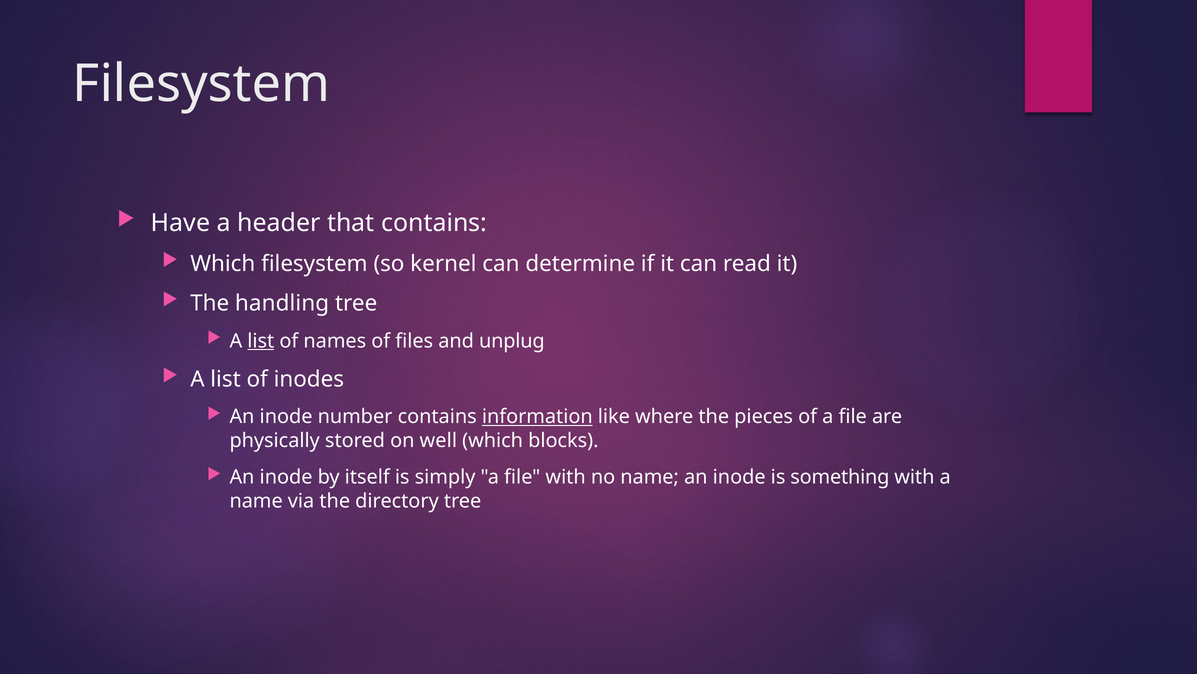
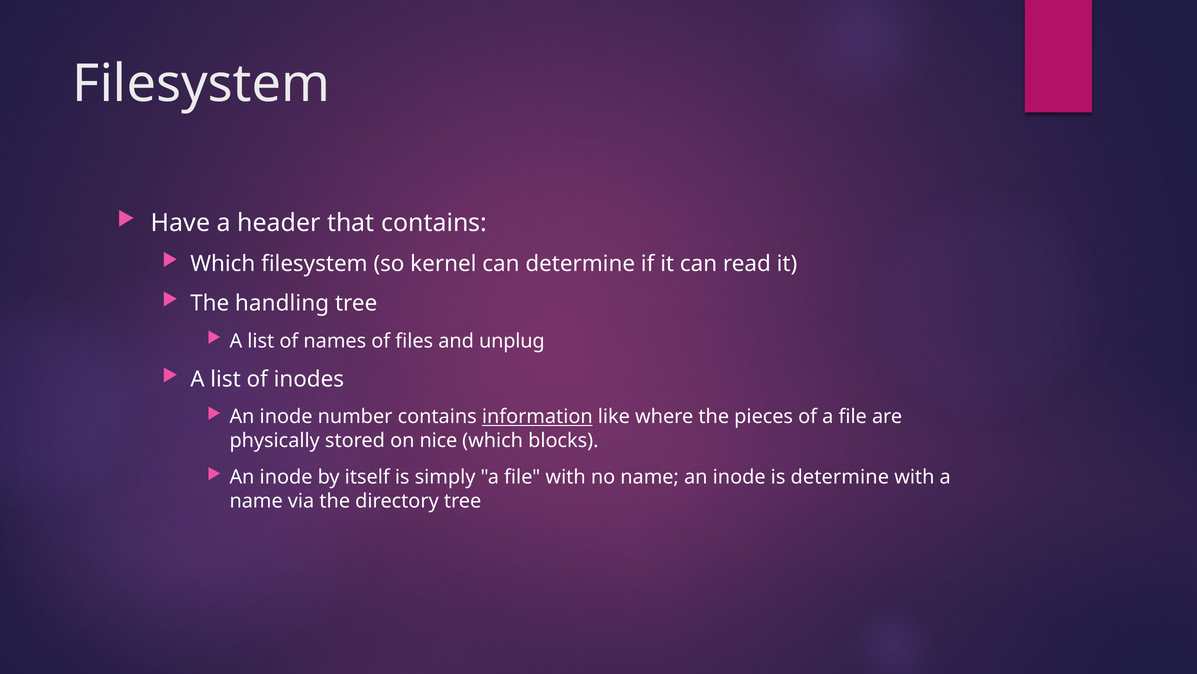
list underline: present -> none (261, 341)
well: well -> nice (438, 440)
is something: something -> determine (840, 477)
